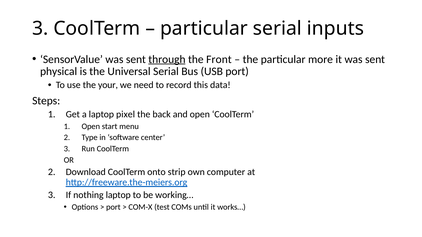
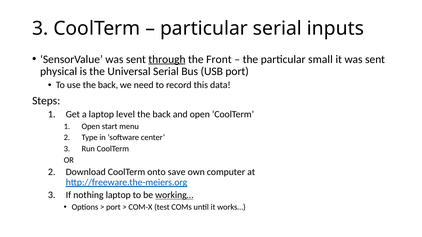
more: more -> small (320, 59)
use the your: your -> back (108, 85)
pixel: pixel -> level (126, 115)
strip: strip -> save (177, 172)
working… underline: none -> present (174, 195)
